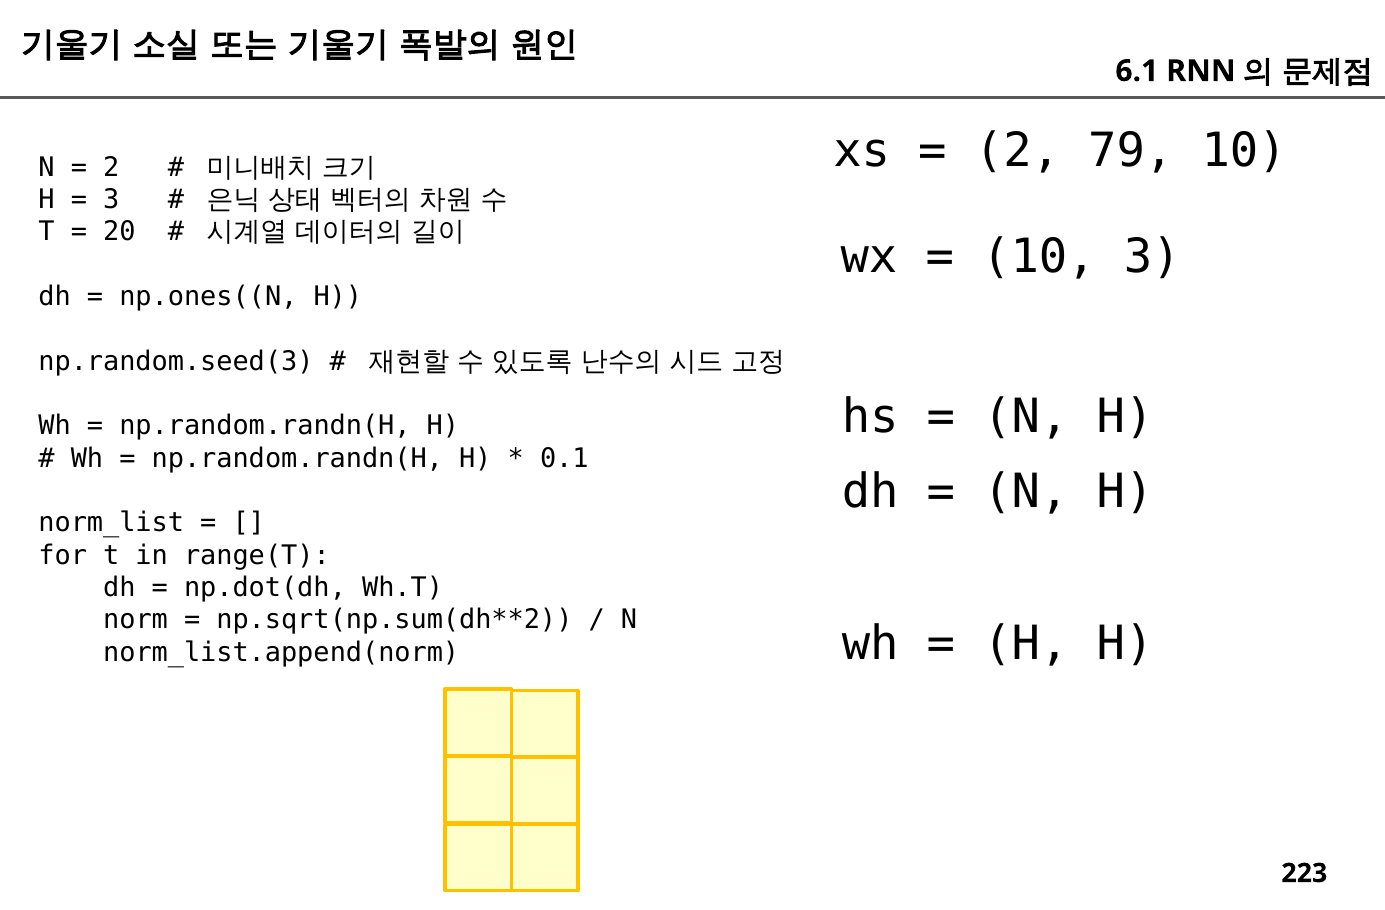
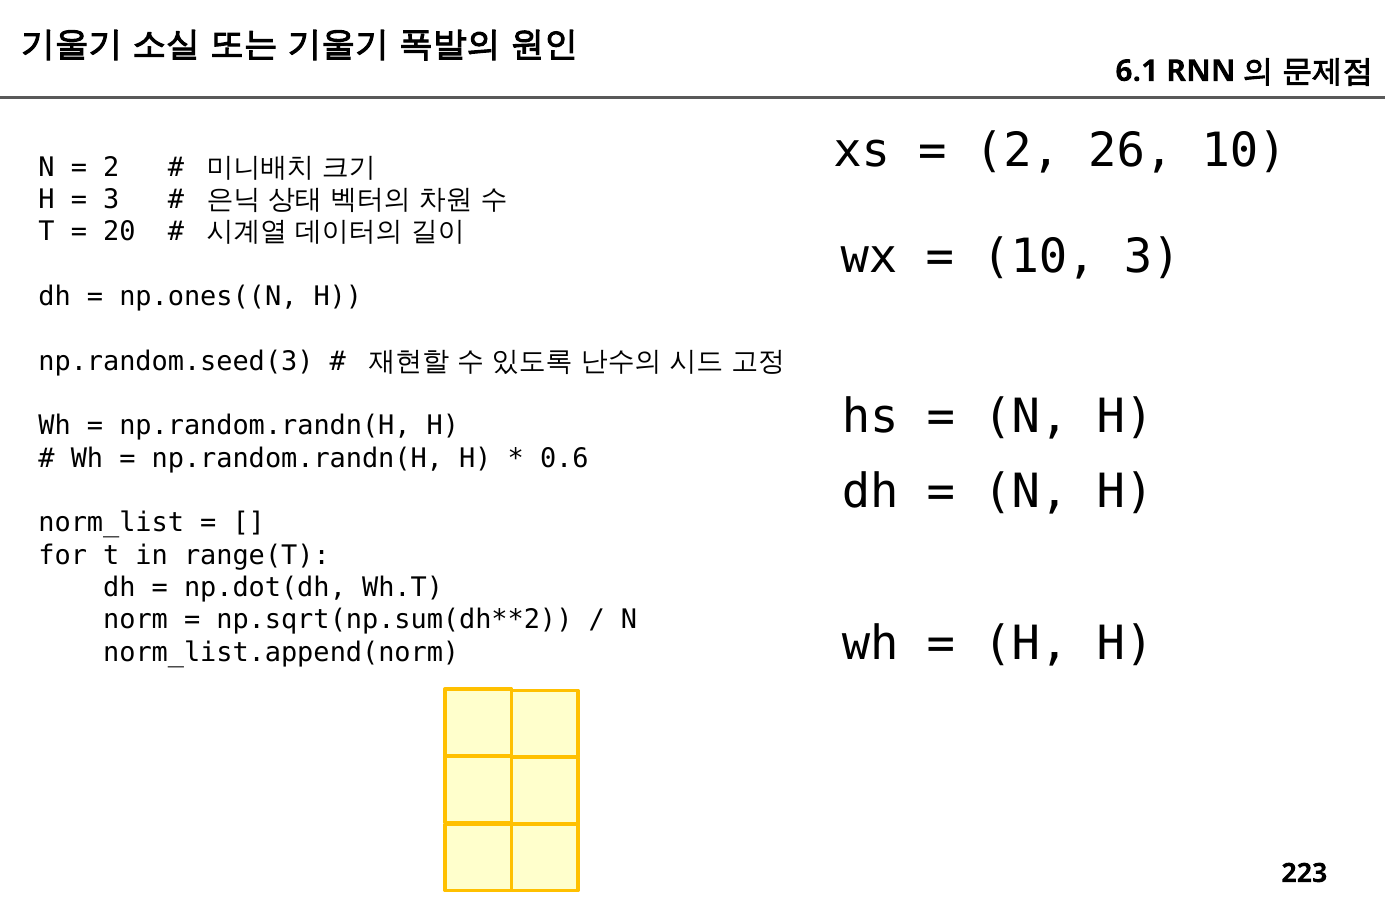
79: 79 -> 26 (1131, 151)
0.1: 0.1 -> 0.6 (564, 458)
